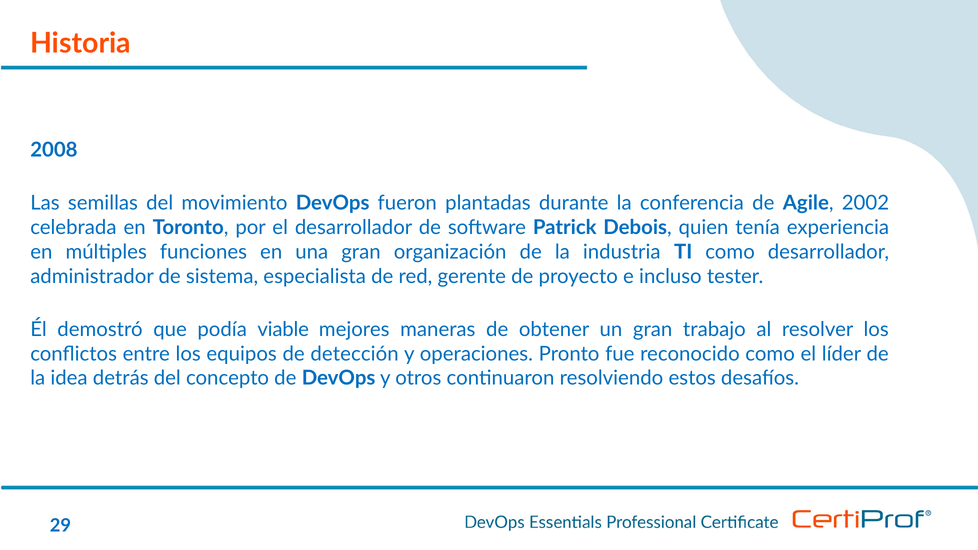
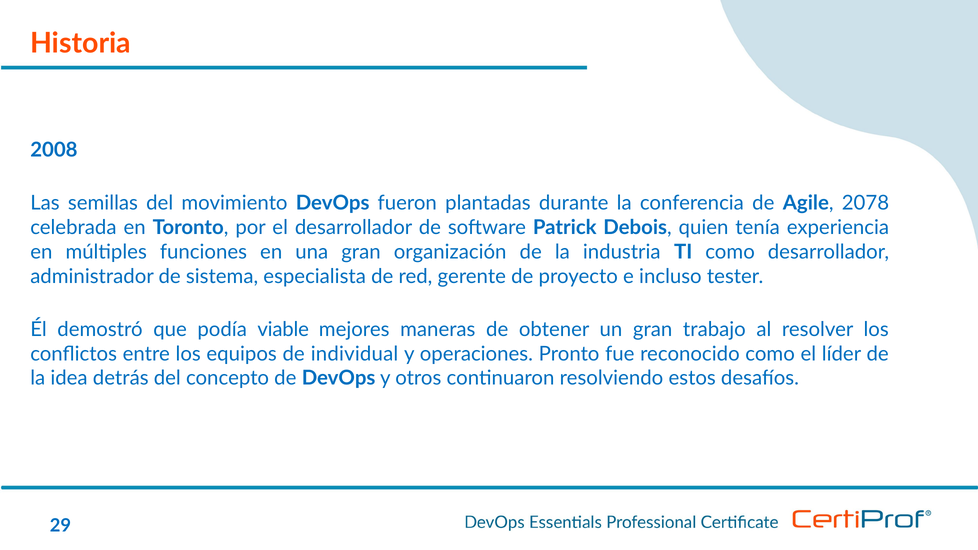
2002: 2002 -> 2078 (865, 203)
detección: detección -> individual (355, 354)
